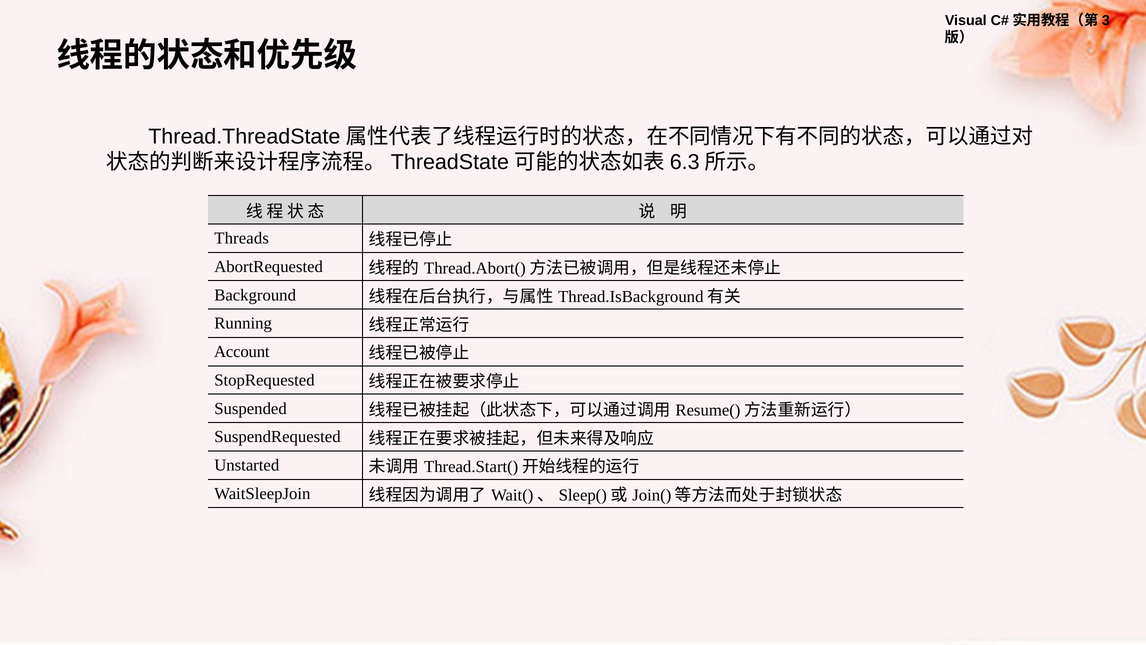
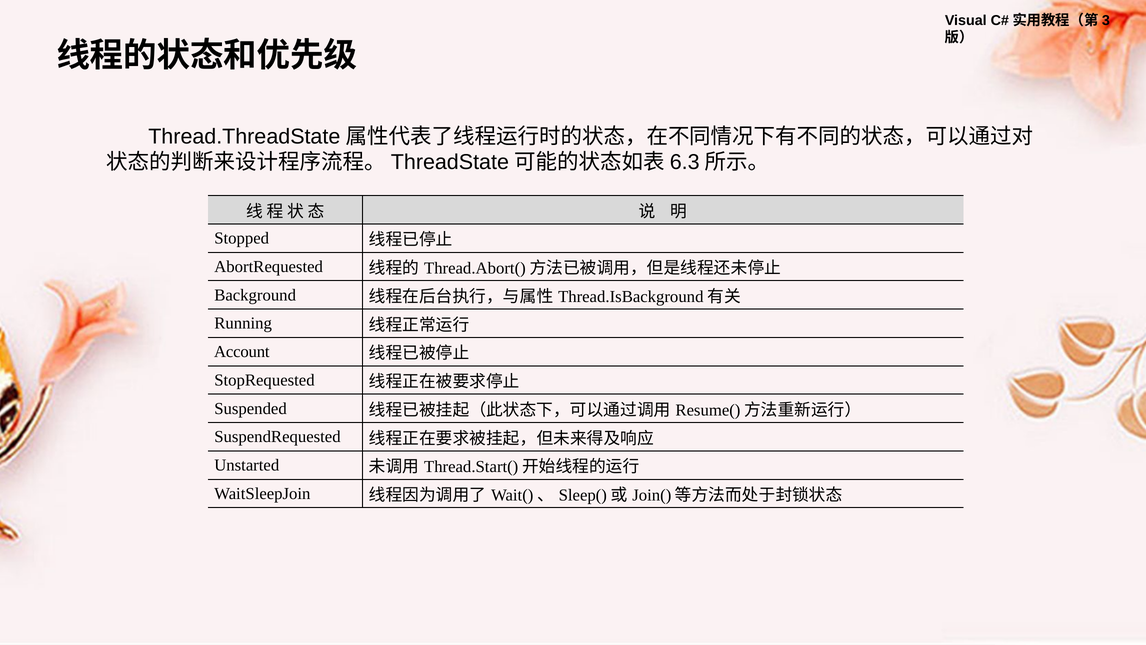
Threads: Threads -> Stopped (242, 238)
